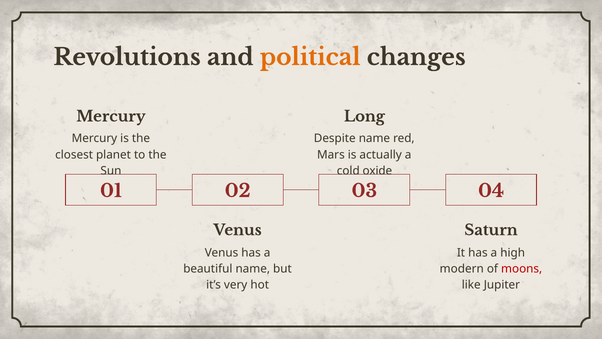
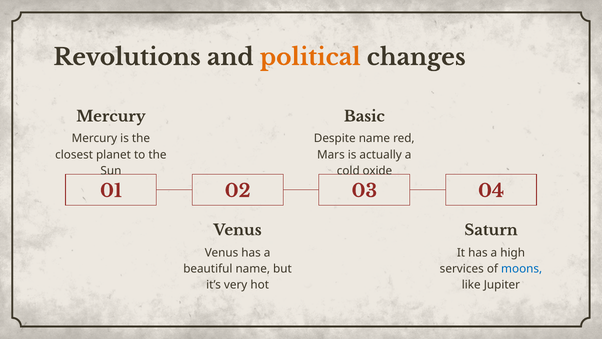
Long: Long -> Basic (364, 116)
modern: modern -> services (462, 269)
moons colour: red -> blue (522, 269)
